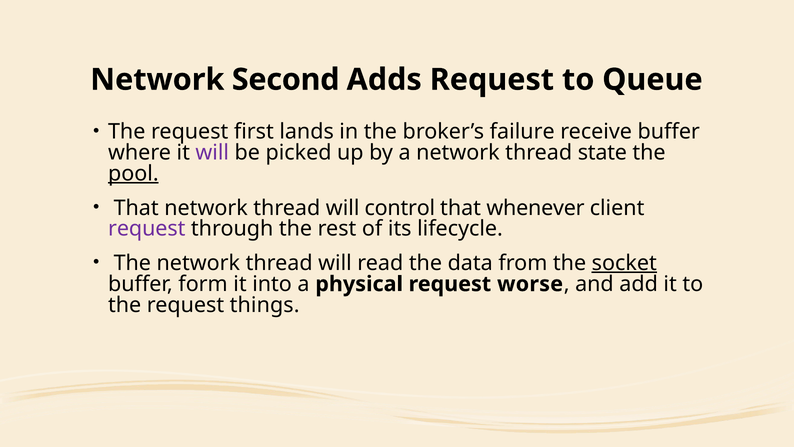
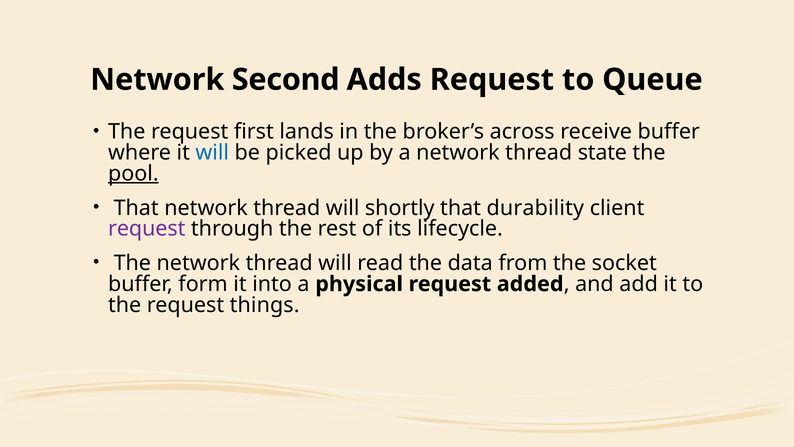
failure: failure -> across (522, 132)
will colour: purple -> blue (212, 153)
control: control -> shortly (400, 208)
whenever: whenever -> durability (535, 208)
socket underline: present -> none (624, 263)
worse: worse -> added (530, 284)
